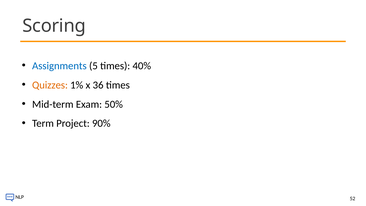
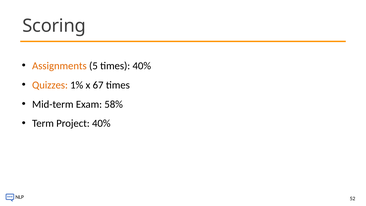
Assignments colour: blue -> orange (59, 66)
36: 36 -> 67 (98, 85)
50%: 50% -> 58% (114, 104)
Project 90%: 90% -> 40% (101, 123)
